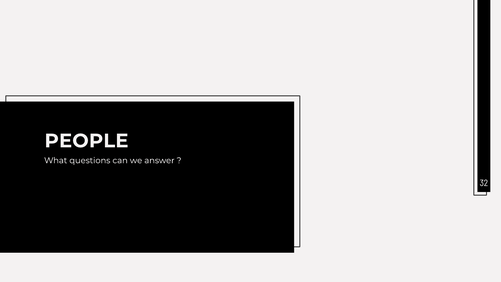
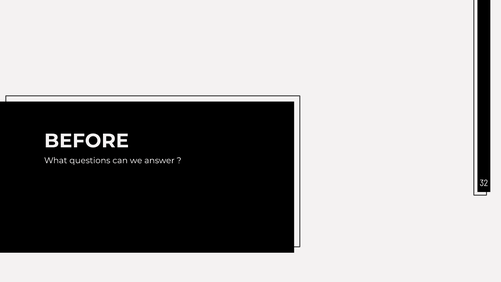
PEOPLE: PEOPLE -> BEFORE (87, 141)
